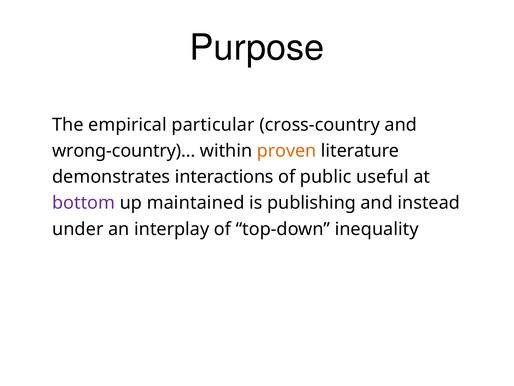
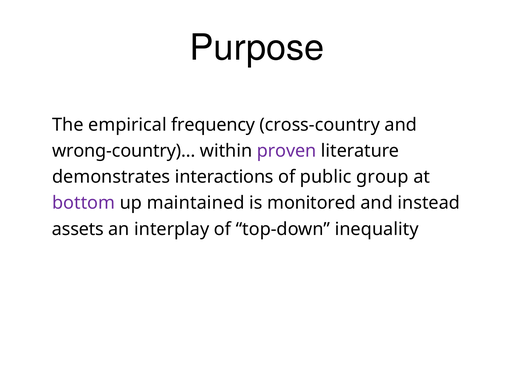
particular: particular -> frequency (213, 125)
proven colour: orange -> purple (287, 151)
useful: useful -> group (382, 177)
publishing: publishing -> monitored (312, 203)
under: under -> assets (78, 229)
